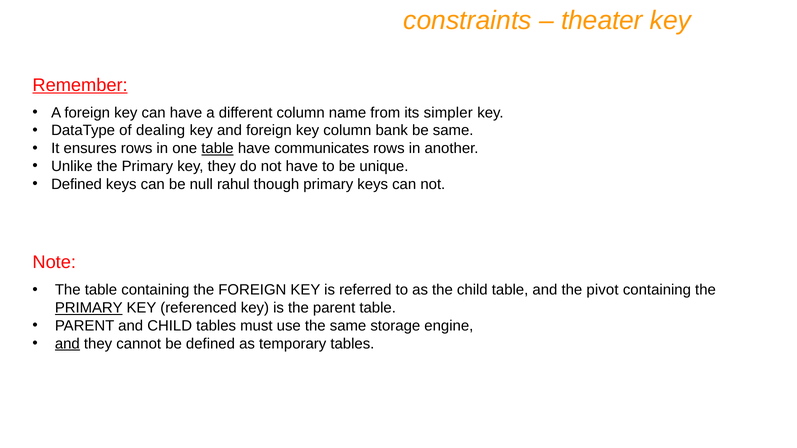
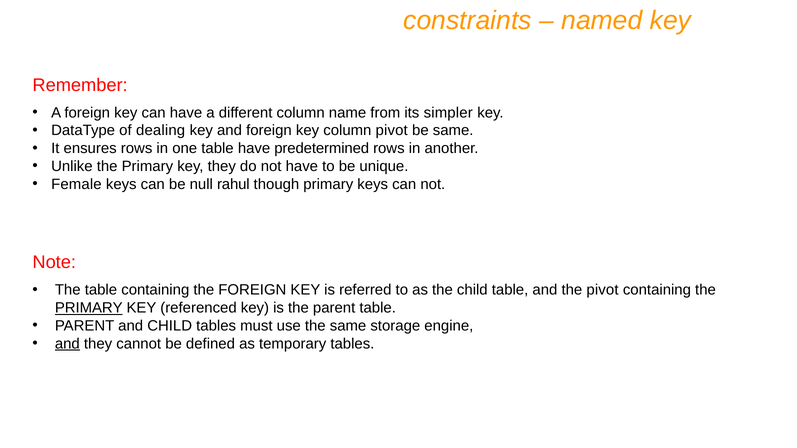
theater: theater -> named (602, 21)
Remember underline: present -> none (80, 85)
column bank: bank -> pivot (392, 131)
table underline: present -> none (218, 149)
communicates: communicates -> predetermined (322, 149)
Defined: Defined -> Female (76, 184)
